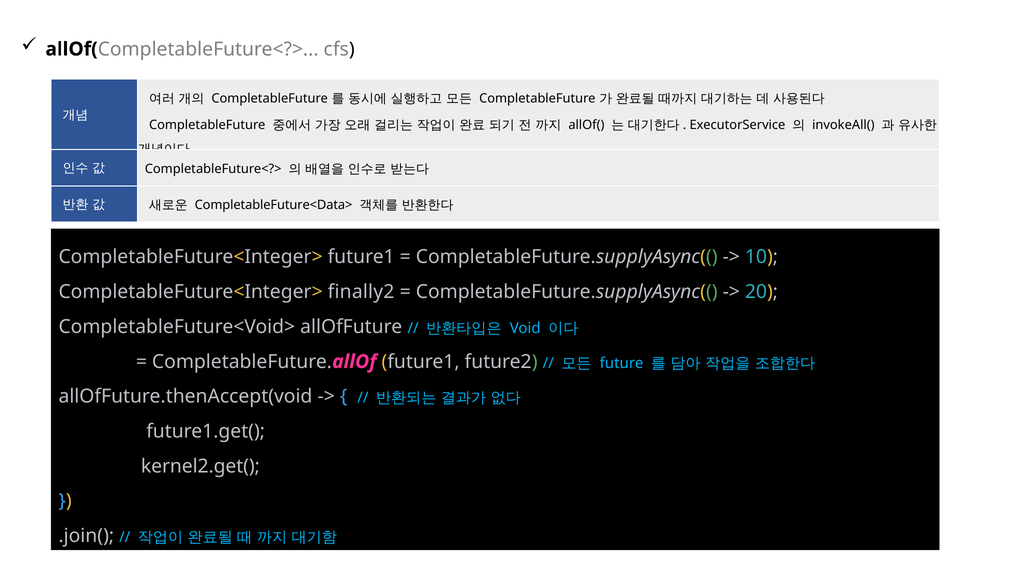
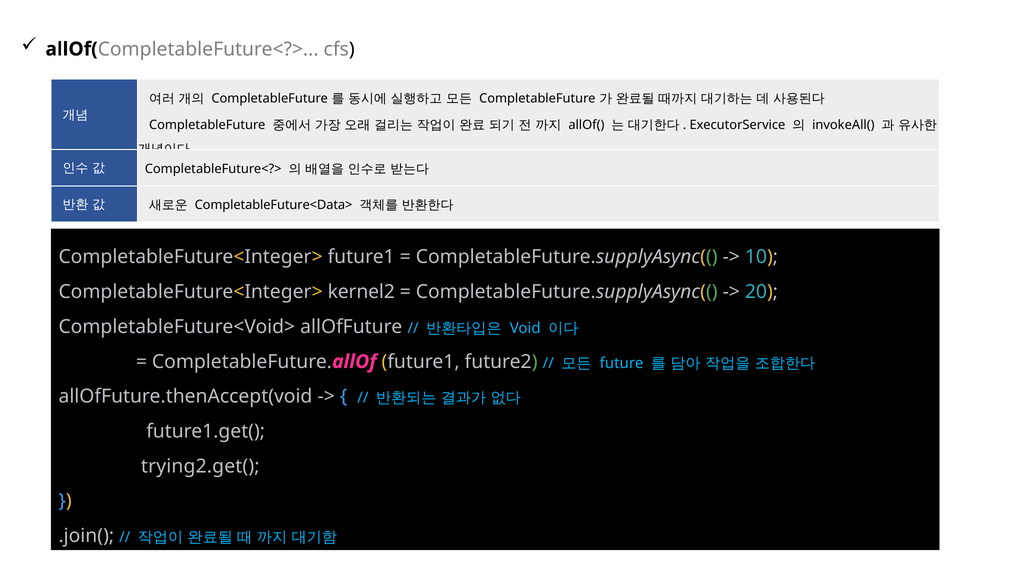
finally2: finally2 -> kernel2 (361, 292)
kernel2.get(: kernel2.get( -> trying2.get( (200, 466)
